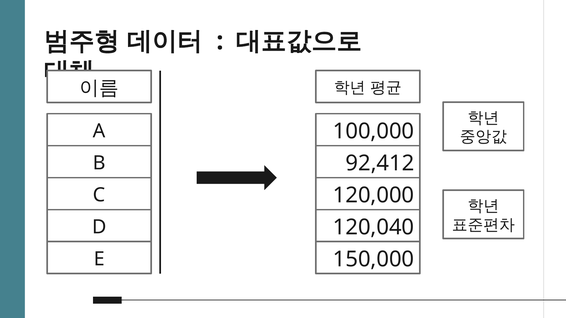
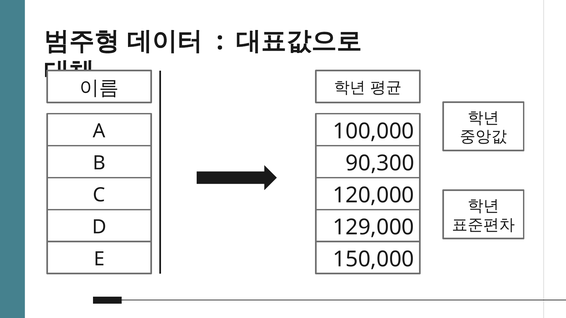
92,412: 92,412 -> 90,300 (380, 163)
120,040: 120,040 -> 129,000 (374, 227)
